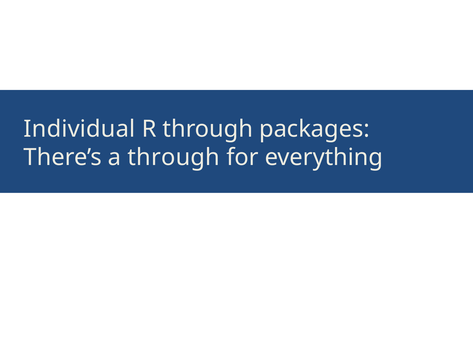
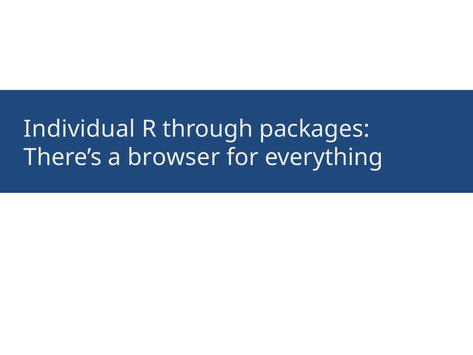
a through: through -> browser (174, 157)
